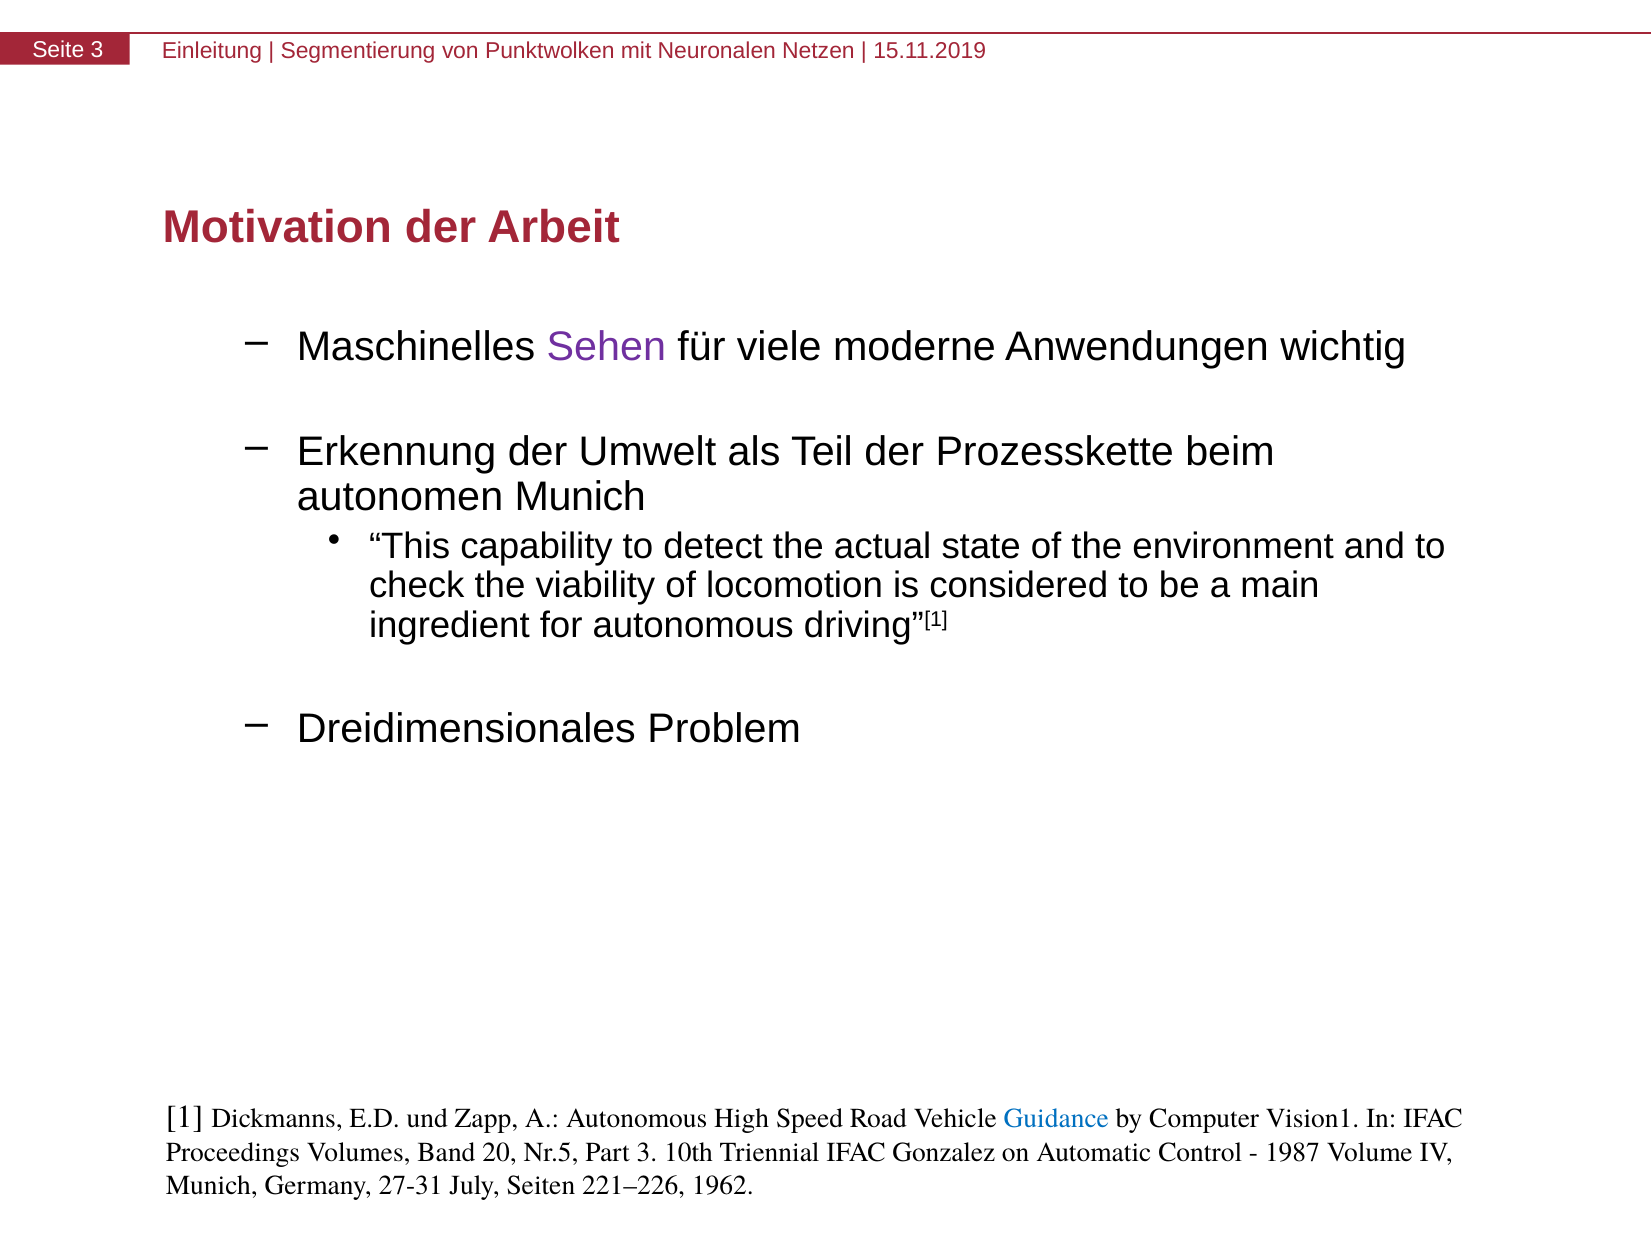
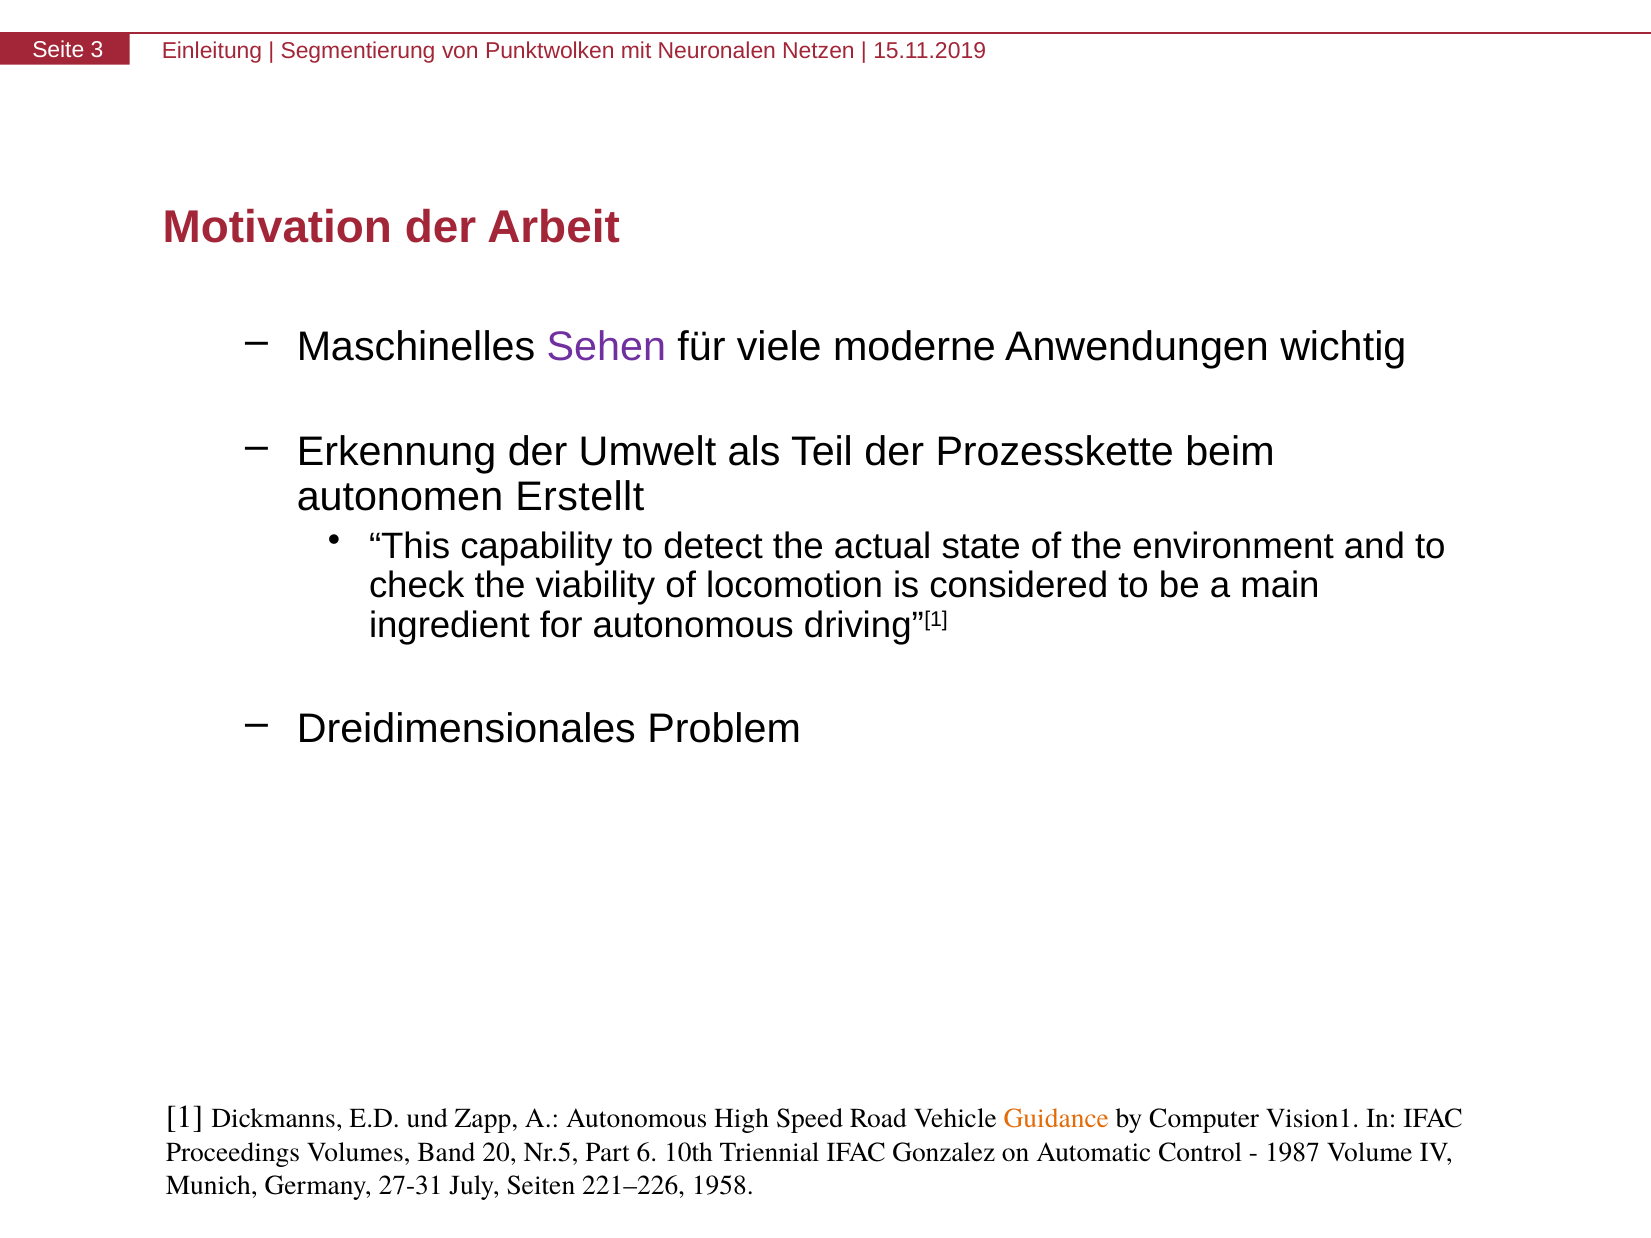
autonomen Munich: Munich -> Erstellt (580, 497)
Guidance colour: blue -> orange (1056, 1118)
Part 3: 3 -> 6 (647, 1152)
1962: 1962 -> 1958 (723, 1185)
